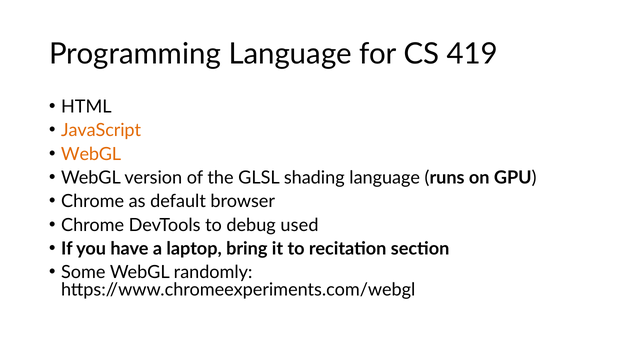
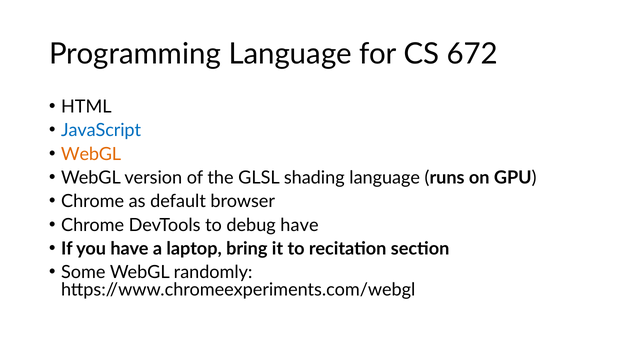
419: 419 -> 672 (472, 54)
JavaScript colour: orange -> blue (101, 130)
debug used: used -> have (299, 225)
